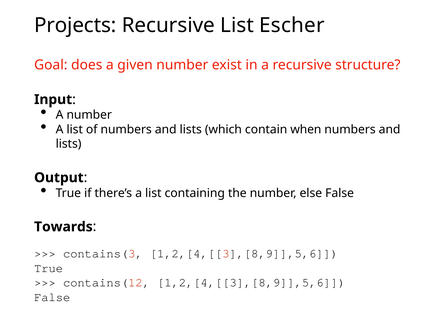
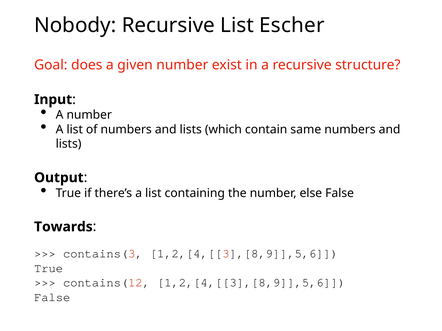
Projects: Projects -> Nobody (75, 25)
when: when -> same (306, 130)
